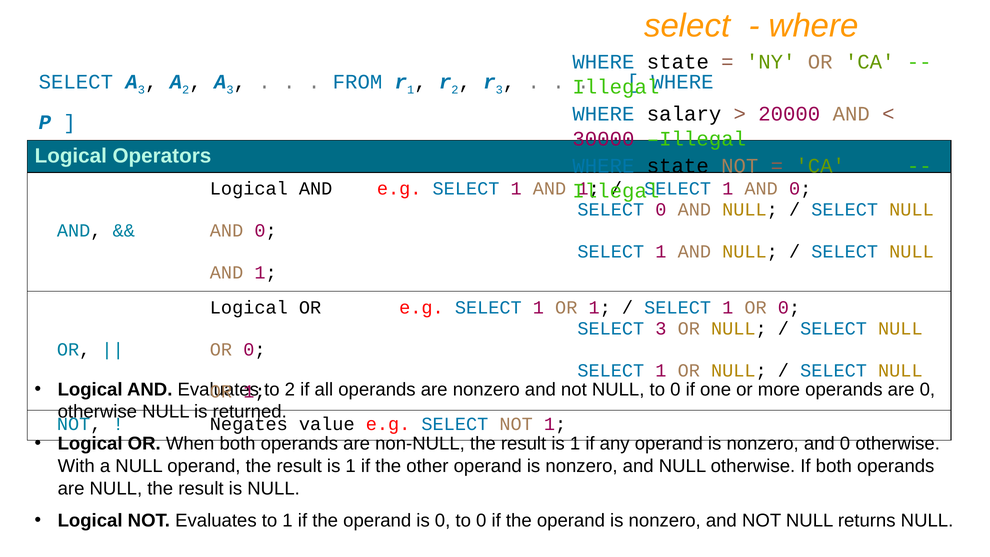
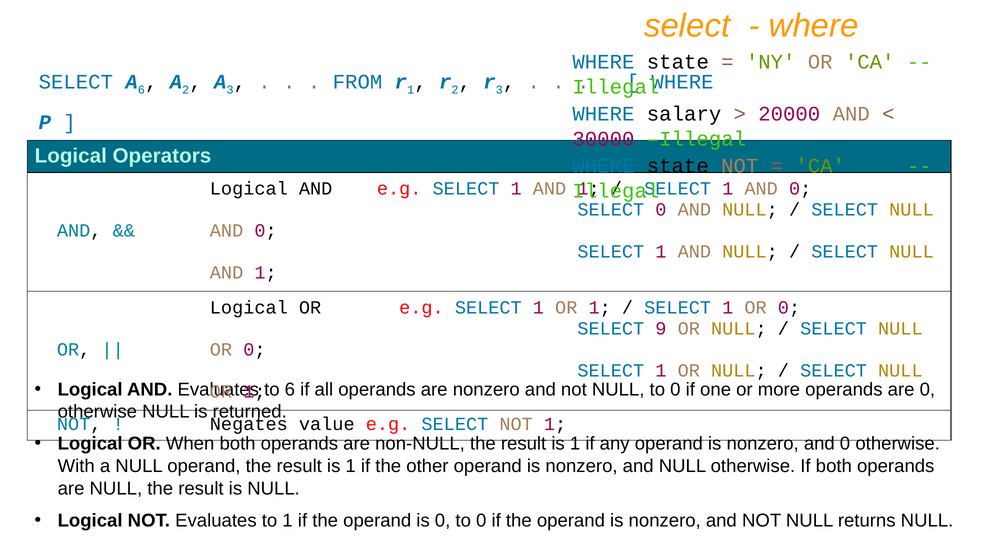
SELECT A 3: 3 -> 6 (141, 90)
SELECT 3: 3 -> 9 (661, 328)
to 2: 2 -> 6 (290, 389)
